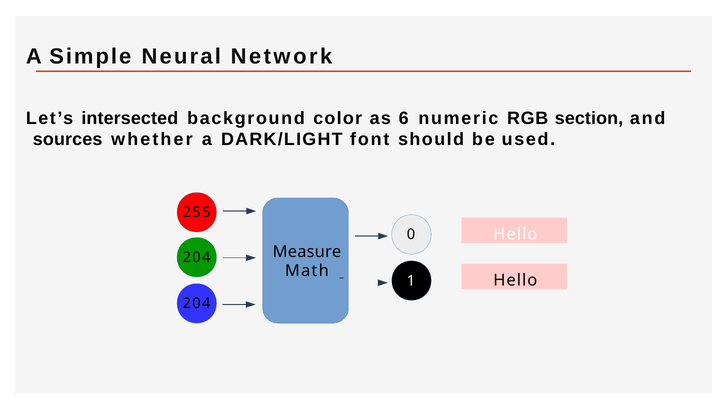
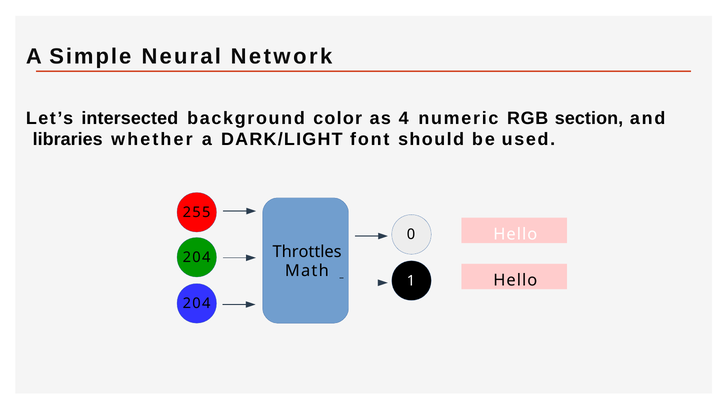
6: 6 -> 4 (404, 118)
sources: sources -> libraries (68, 139)
Measure: Measure -> Throttles (307, 252)
